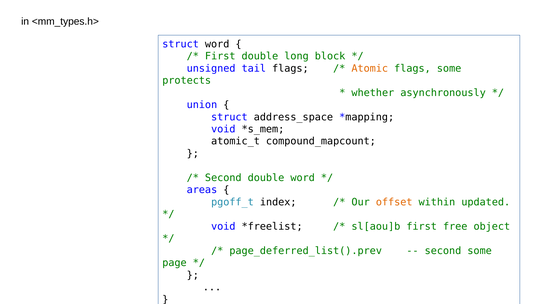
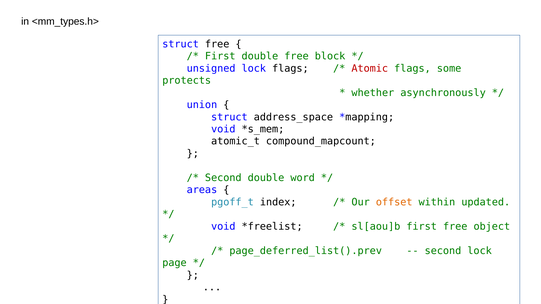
struct word: word -> free (217, 44)
double long: long -> free (297, 56)
unsigned tail: tail -> lock (254, 68)
Atomic colour: orange -> red (370, 68)
second some: some -> lock (480, 251)
